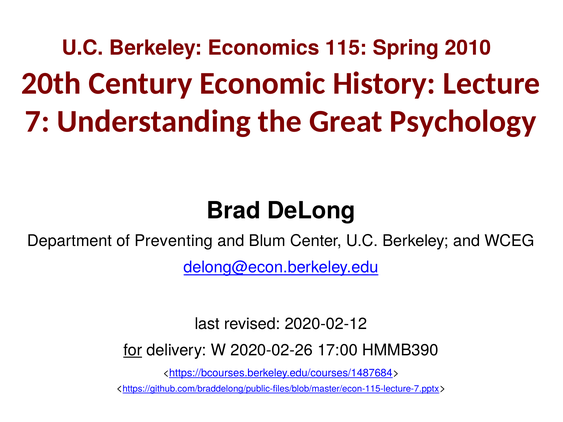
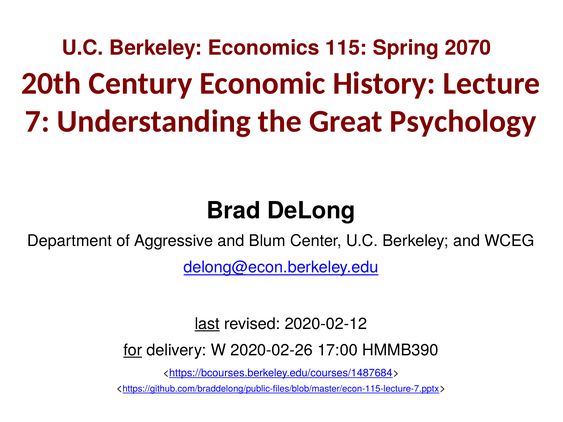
2010: 2010 -> 2070 (468, 48)
Preventing: Preventing -> Aggressive (174, 241)
last underline: none -> present (207, 324)
